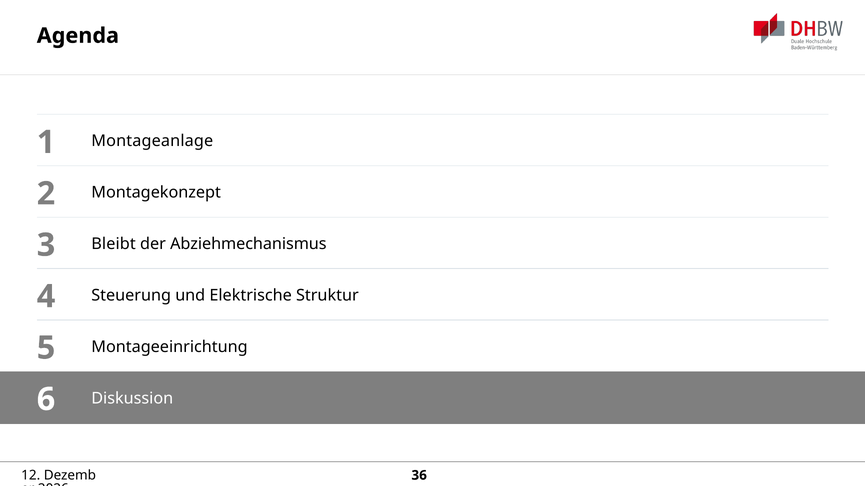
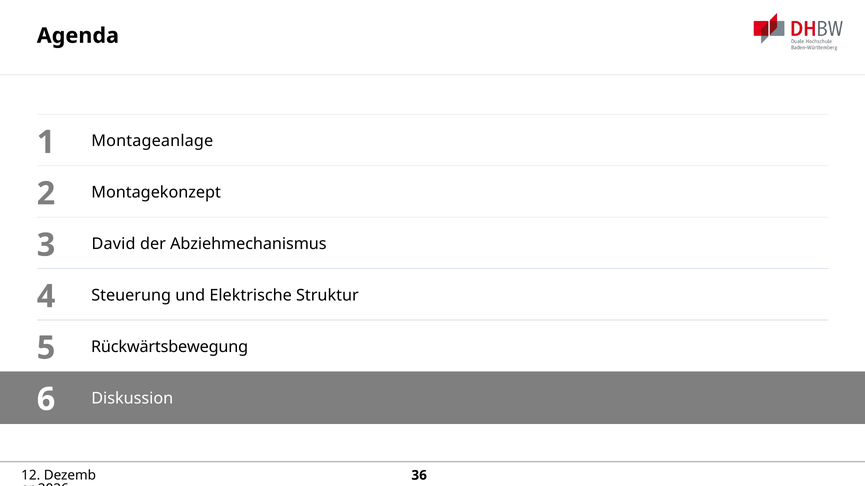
Bleibt: Bleibt -> David (114, 244)
Montageeinrichtung: Montageeinrichtung -> Rückwärtsbewegung (170, 347)
